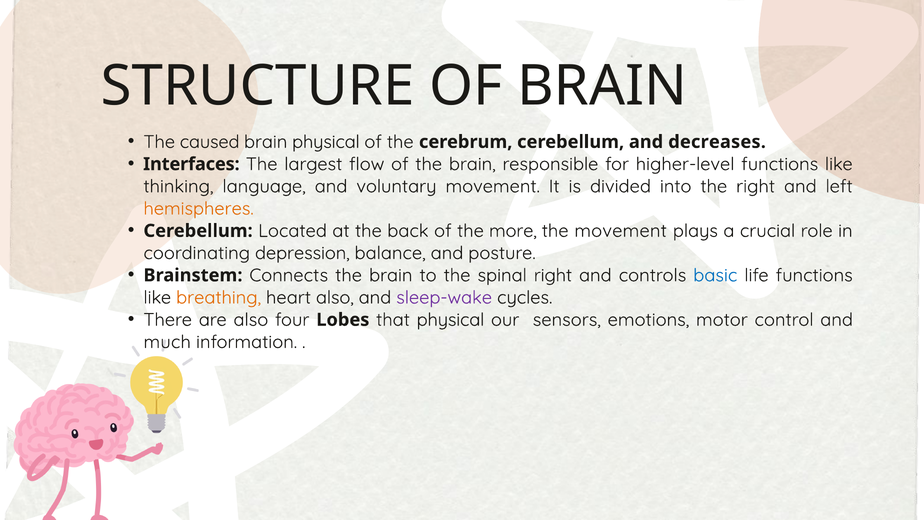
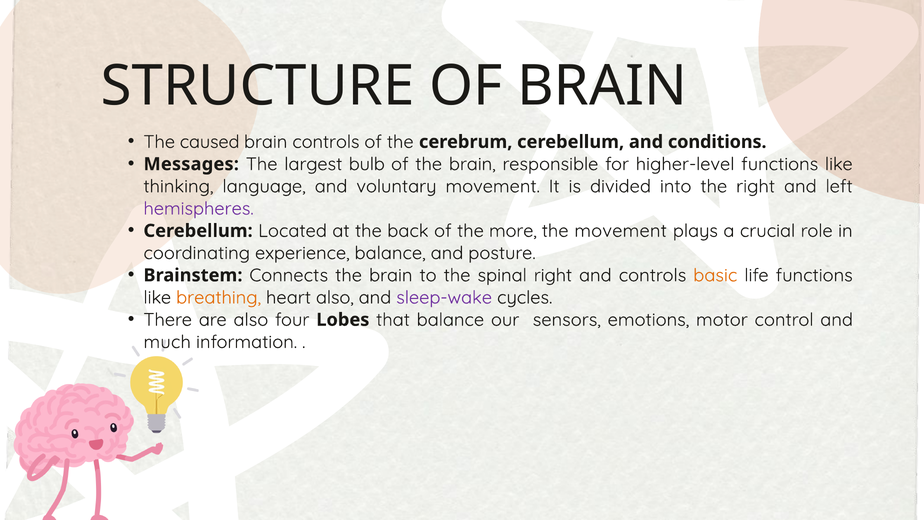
brain physical: physical -> controls (326, 142)
decreases: decreases -> conditions (717, 142)
Interfaces: Interfaces -> Messages (191, 164)
flow: flow -> bulb (367, 164)
hemispheres colour: orange -> purple (199, 209)
depression: depression -> experience (302, 253)
basic colour: blue -> orange (715, 275)
that physical: physical -> balance (450, 320)
